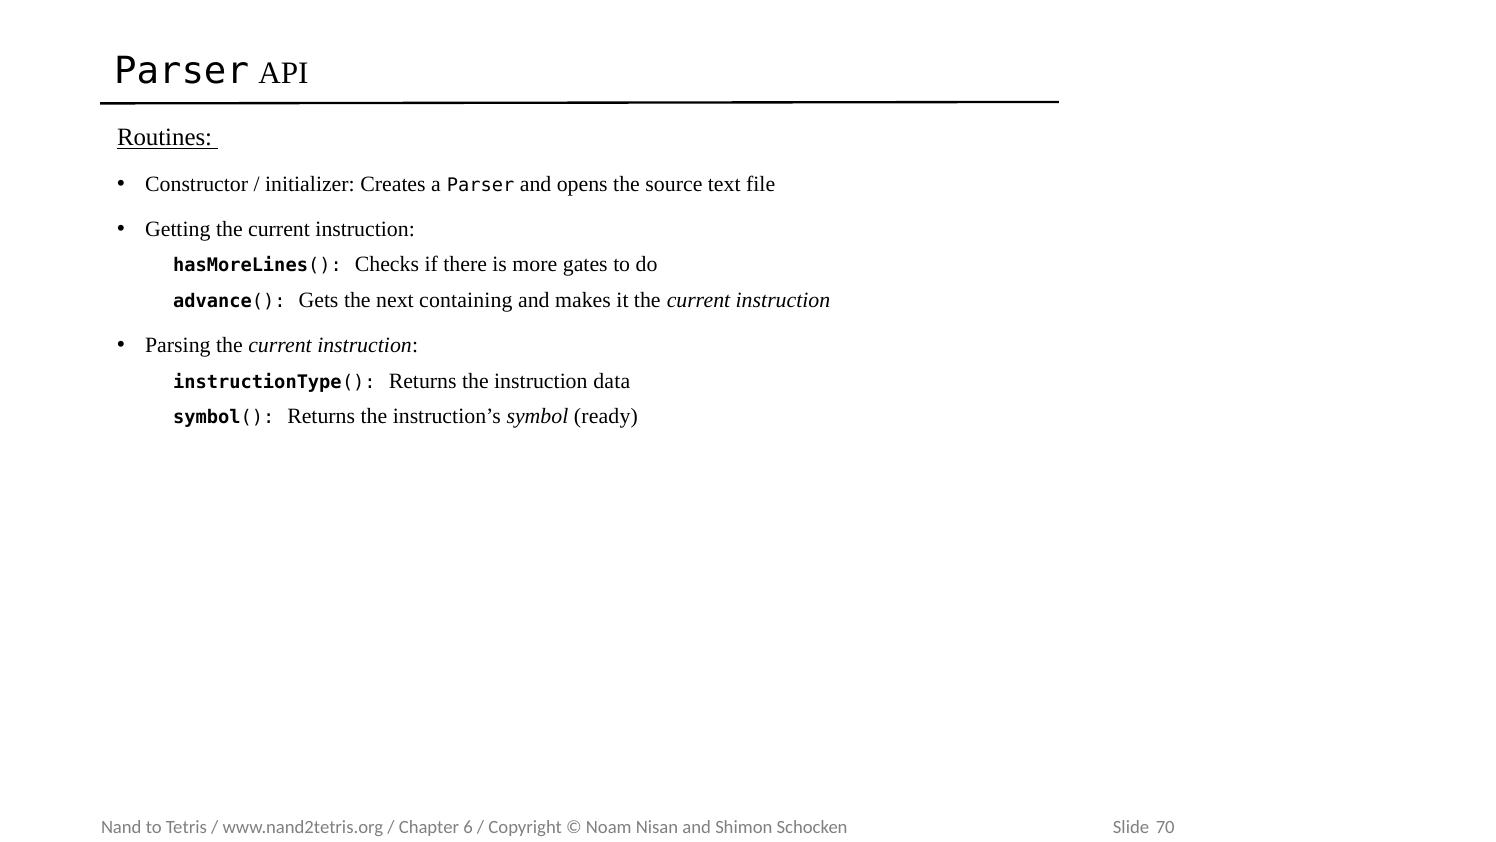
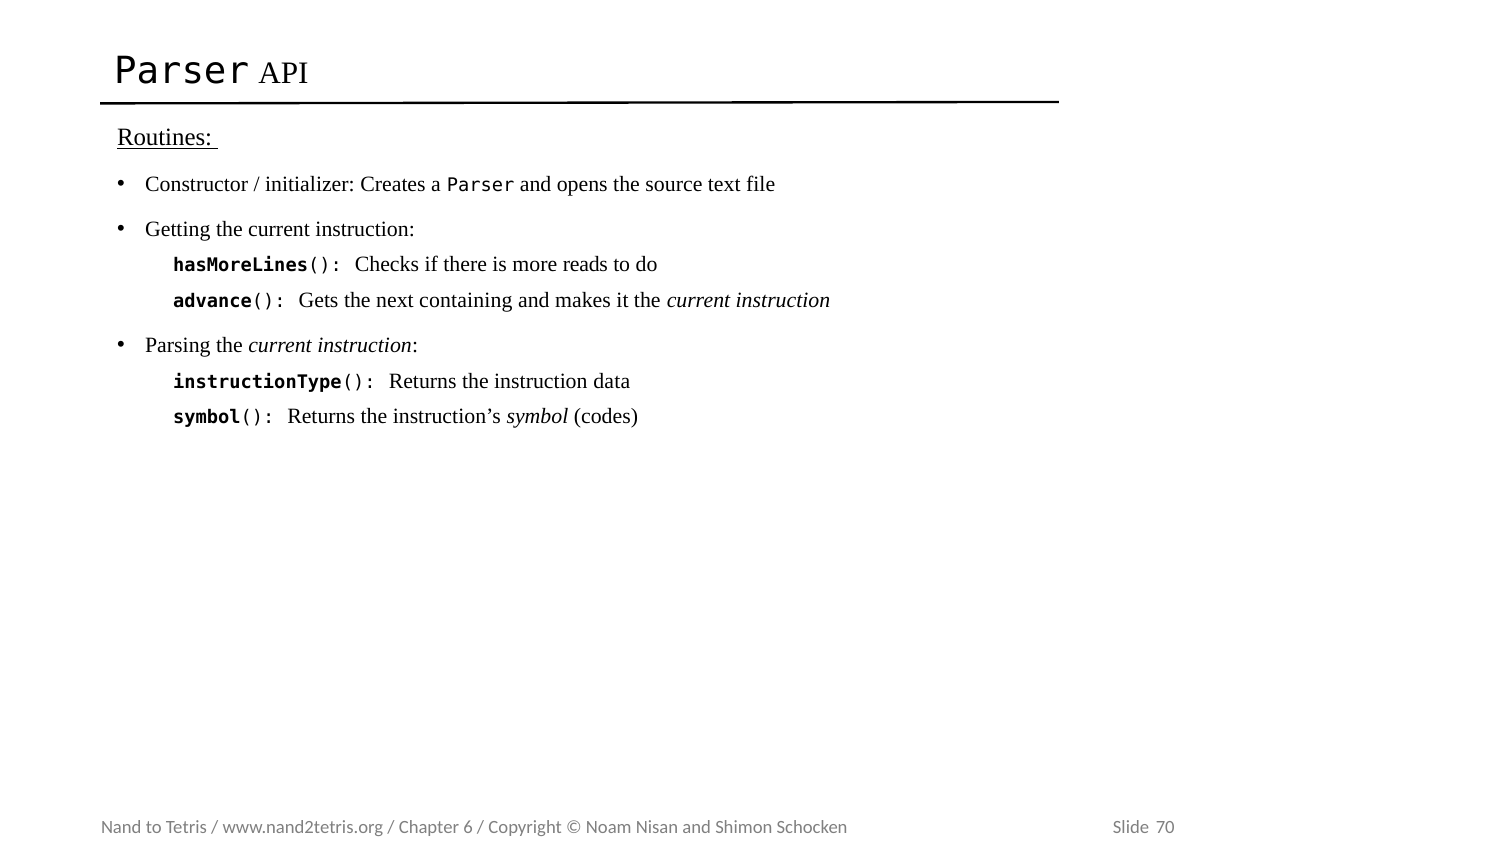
gates: gates -> reads (585, 265)
ready: ready -> codes (606, 416)
